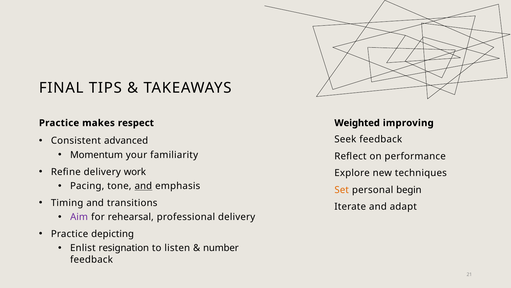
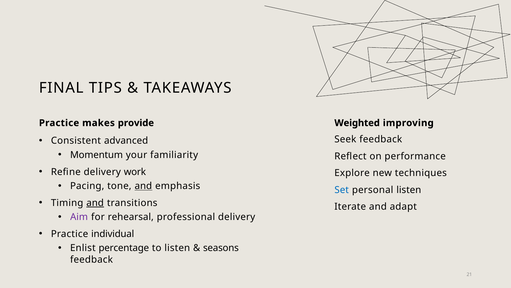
respect: respect -> provide (136, 123)
Set colour: orange -> blue (342, 190)
personal begin: begin -> listen (409, 190)
and underline: none -> present (95, 202)
depicting: depicting -> individual (113, 233)
resignation: resignation -> percentage (124, 248)
number: number -> seasons (221, 248)
